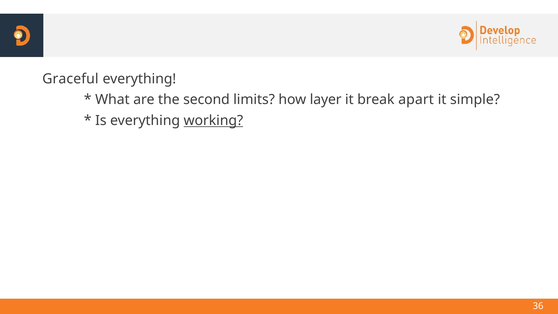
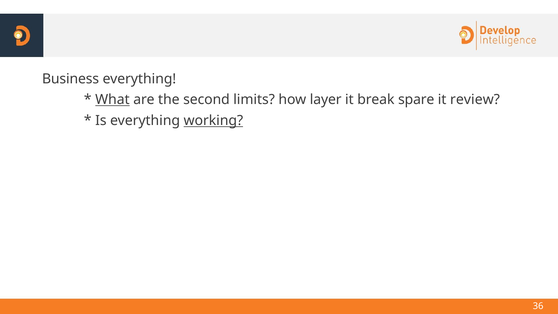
Graceful: Graceful -> Business (71, 79)
What underline: none -> present (112, 100)
apart: apart -> spare (416, 100)
simple: simple -> review (475, 100)
